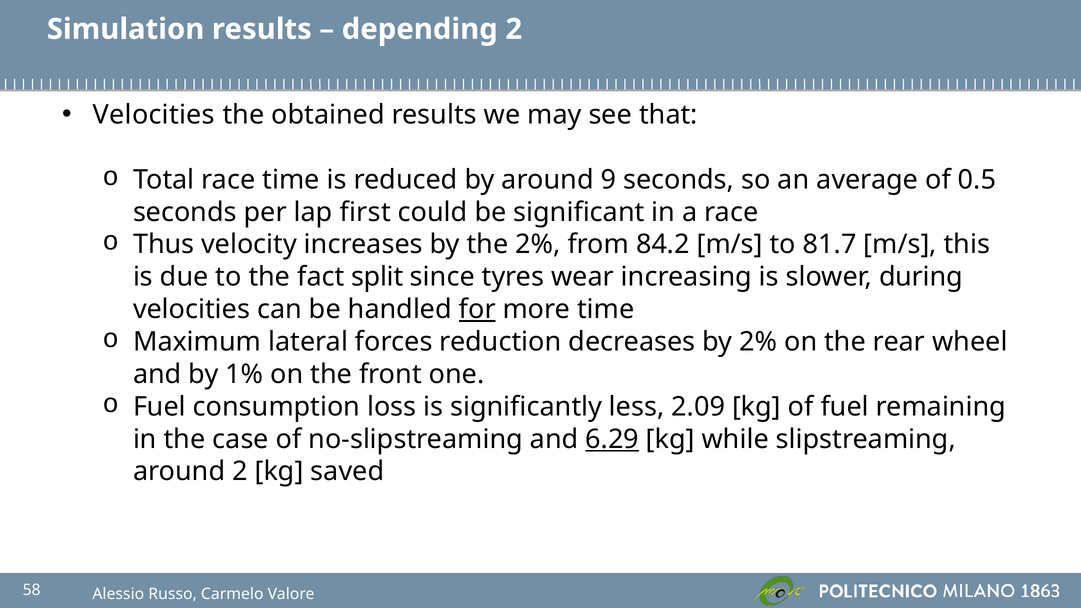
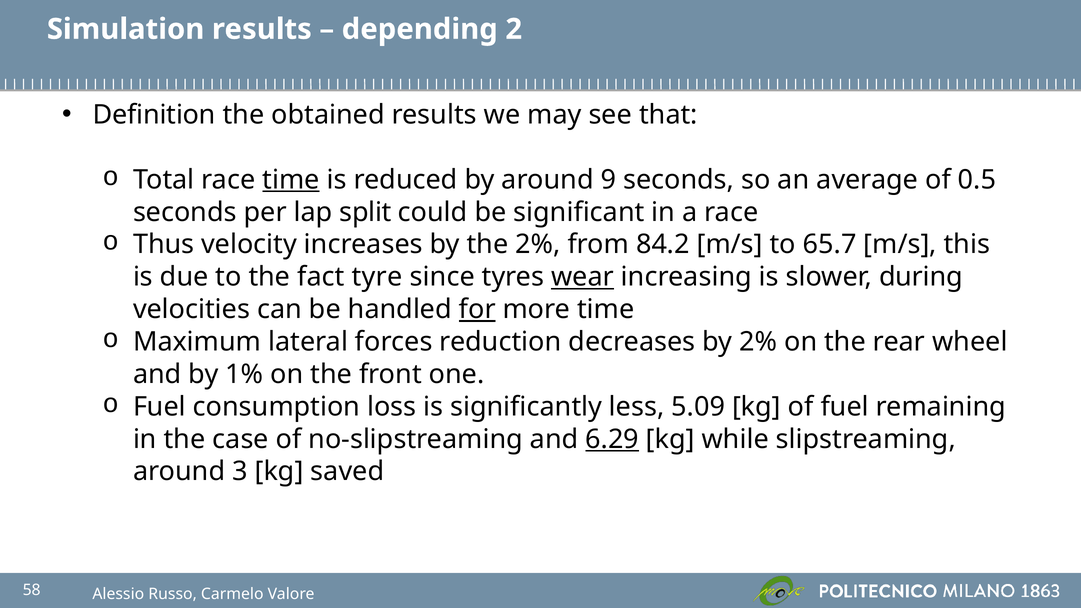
Velocities: Velocities -> Definition (154, 115)
time underline: none -> present (291, 180)
first: first -> split (365, 212)
81.7: 81.7 -> 65.7 (830, 245)
split: split -> tyre (377, 277)
wear underline: none -> present (583, 277)
2.09: 2.09 -> 5.09 (698, 407)
around 2: 2 -> 3 (240, 472)
